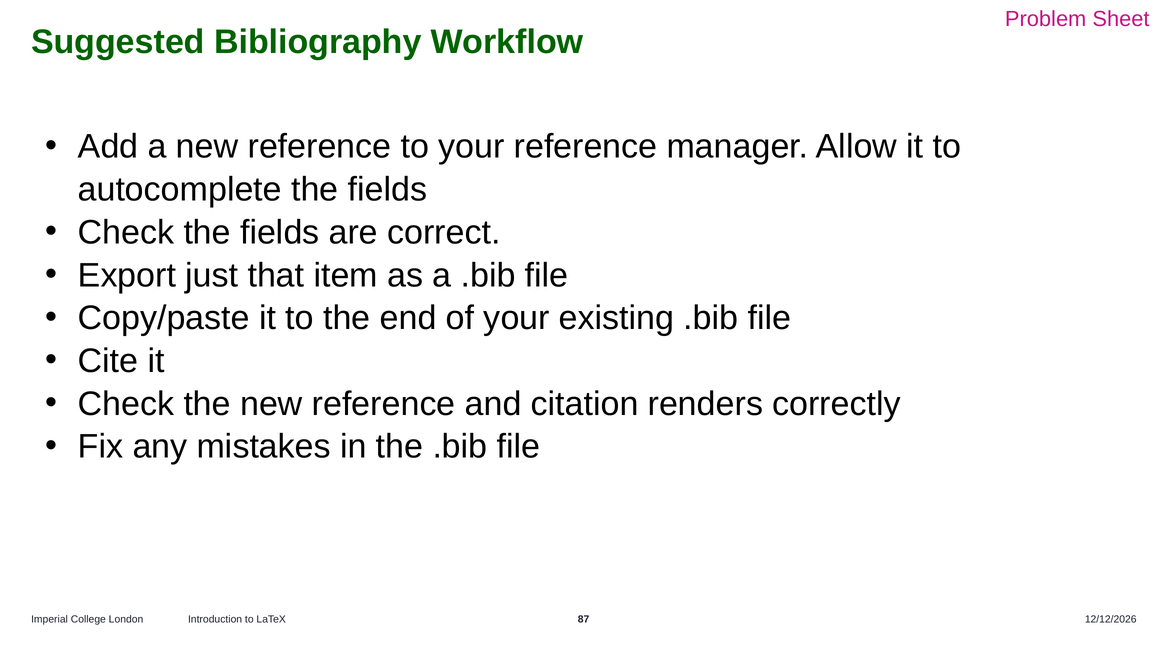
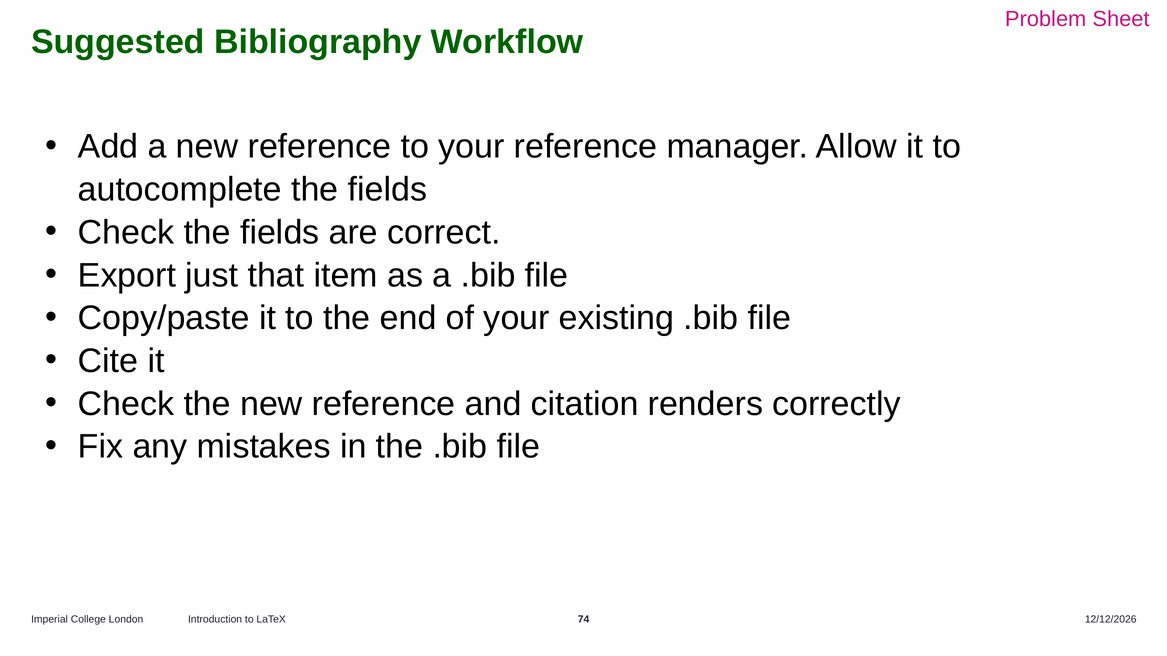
87: 87 -> 74 (584, 620)
